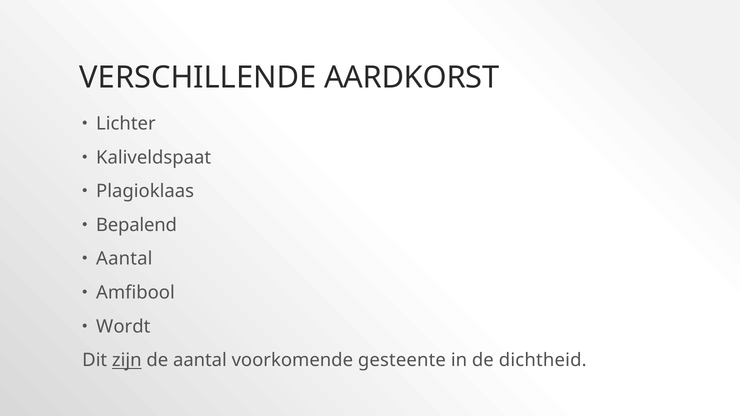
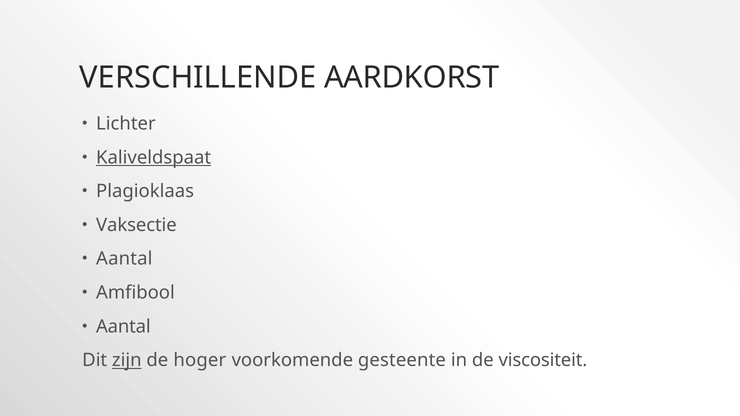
Kaliveldspaat underline: none -> present (154, 158)
Bepalend: Bepalend -> Vaksectie (136, 225)
Wordt: Wordt -> Aantal (123, 327)
de aantal: aantal -> hoger (200, 361)
dichtheid: dichtheid -> viscositeit (543, 361)
